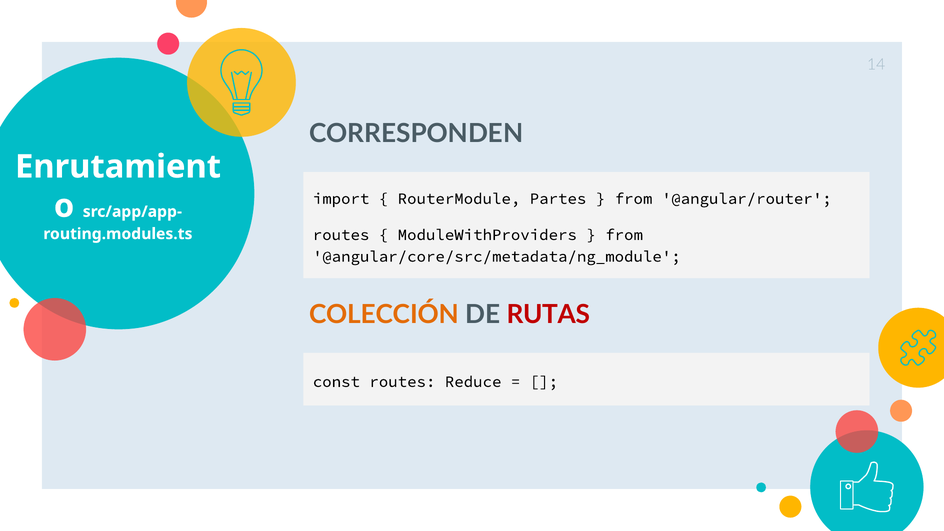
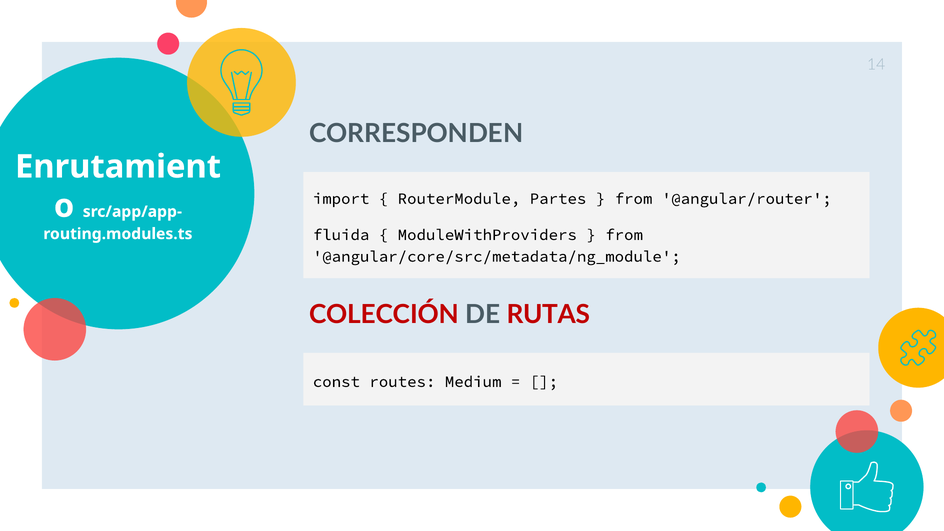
routes: routes -> fluida (341, 235)
COLECCIÓN colour: orange -> red (384, 315)
Reduce: Reduce -> Medium (473, 382)
